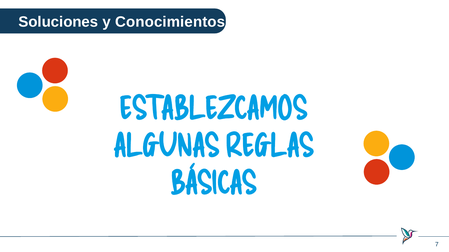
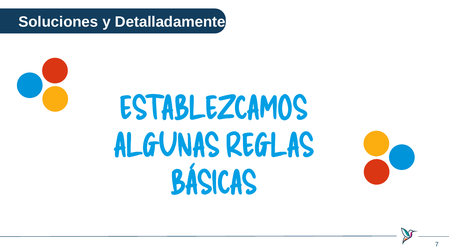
Conocimientos: Conocimientos -> Detalladamente (170, 22)
